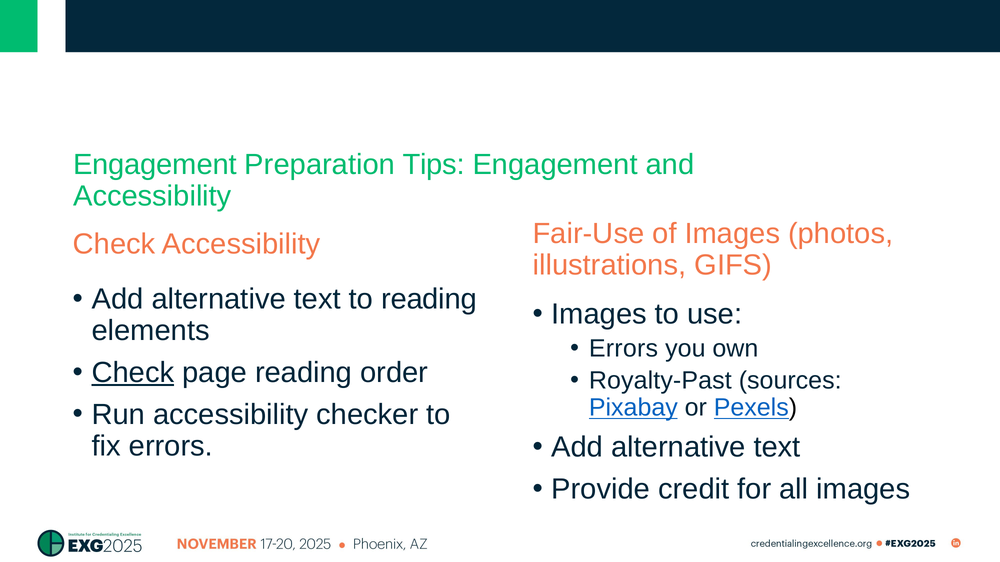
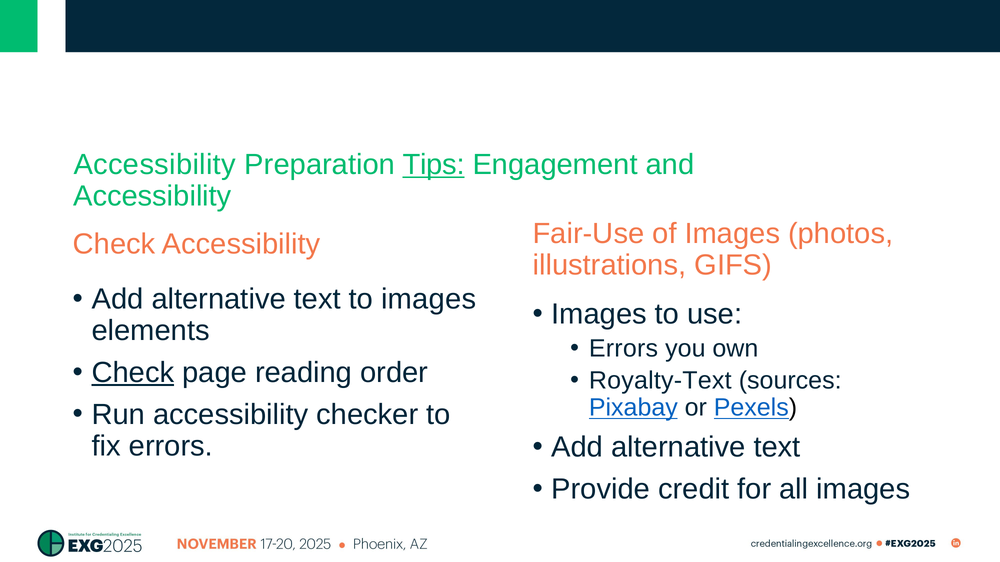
Engagement: Engagement -> Accessibility (155, 165)
Tips underline: none -> present (434, 165)
to reading: reading -> images (429, 299)
Royalty-Past: Royalty-Past -> Royalty-Text (660, 381)
